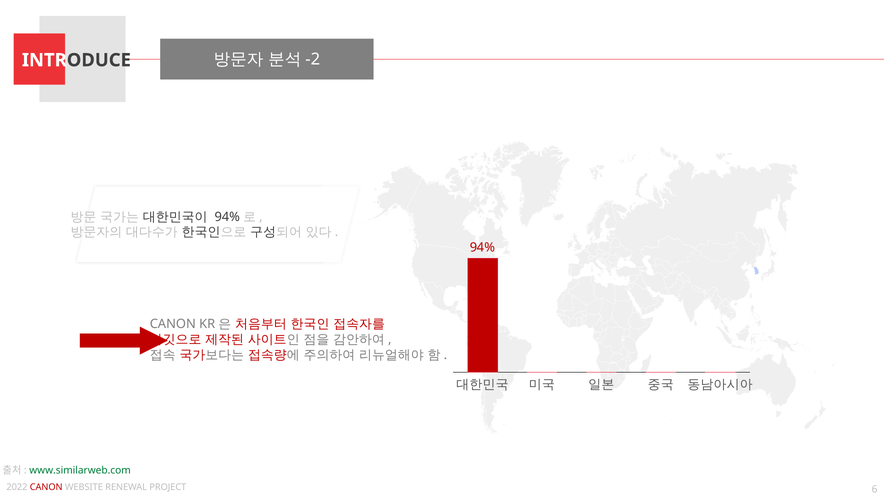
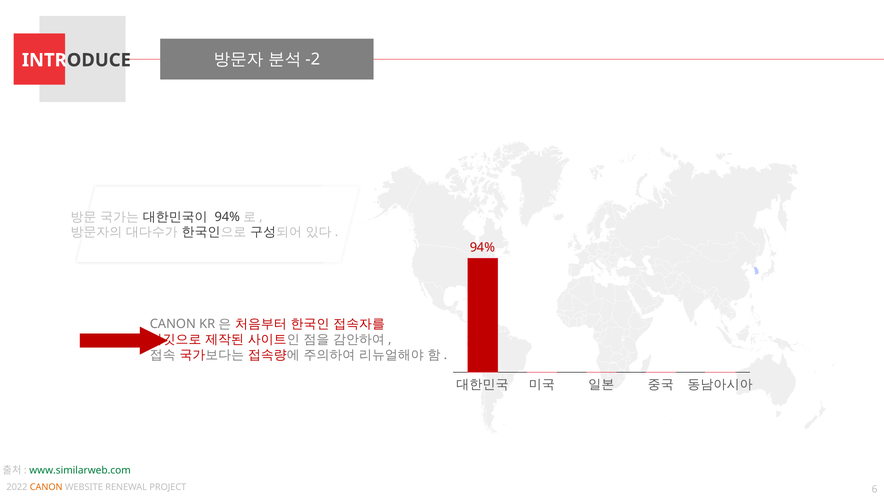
CANON colour: red -> orange (46, 487)
